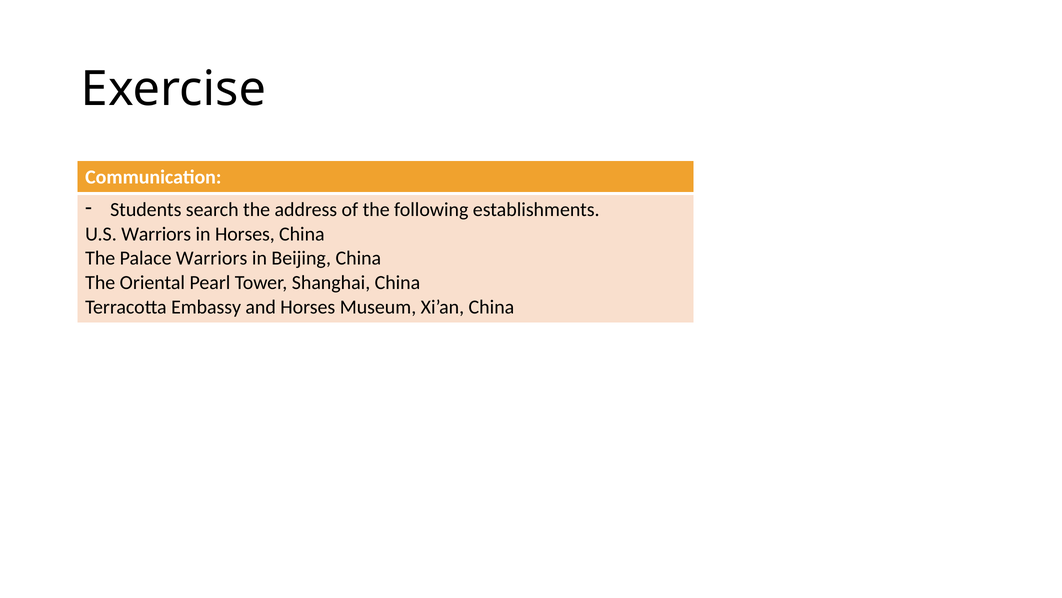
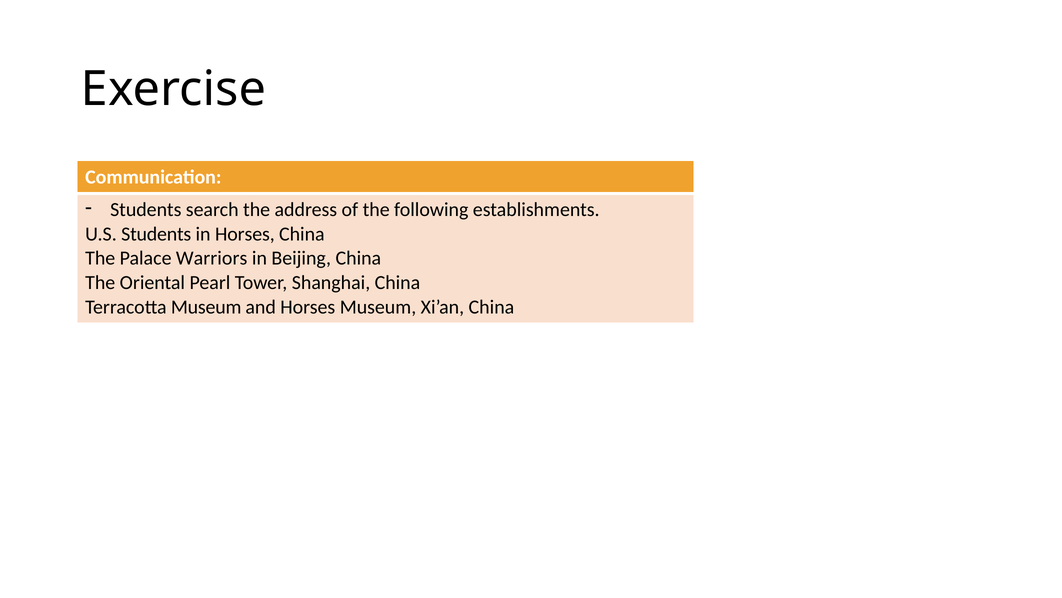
U.S Warriors: Warriors -> Students (156, 234)
Terracotta Embassy: Embassy -> Museum (206, 307)
